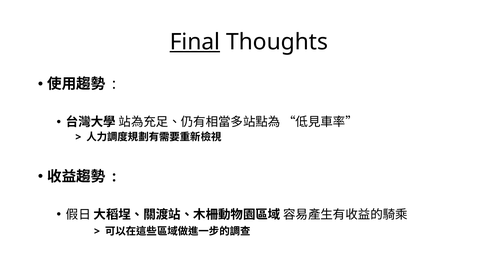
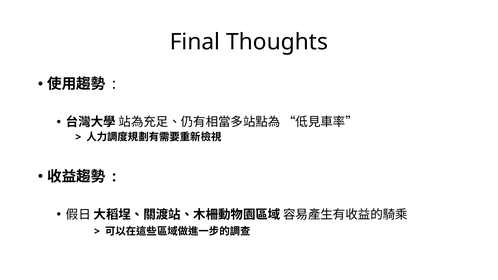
Final underline: present -> none (195, 42)
